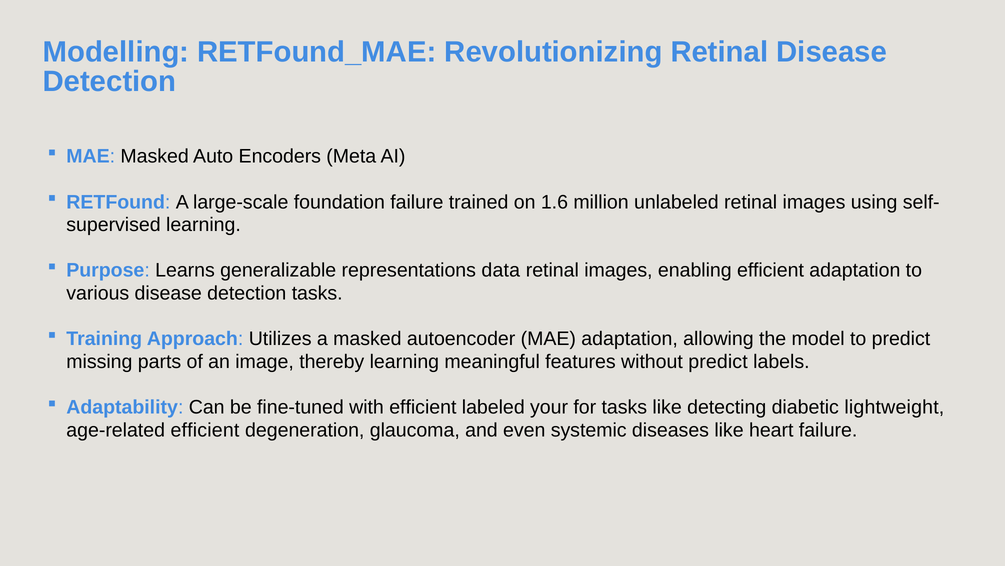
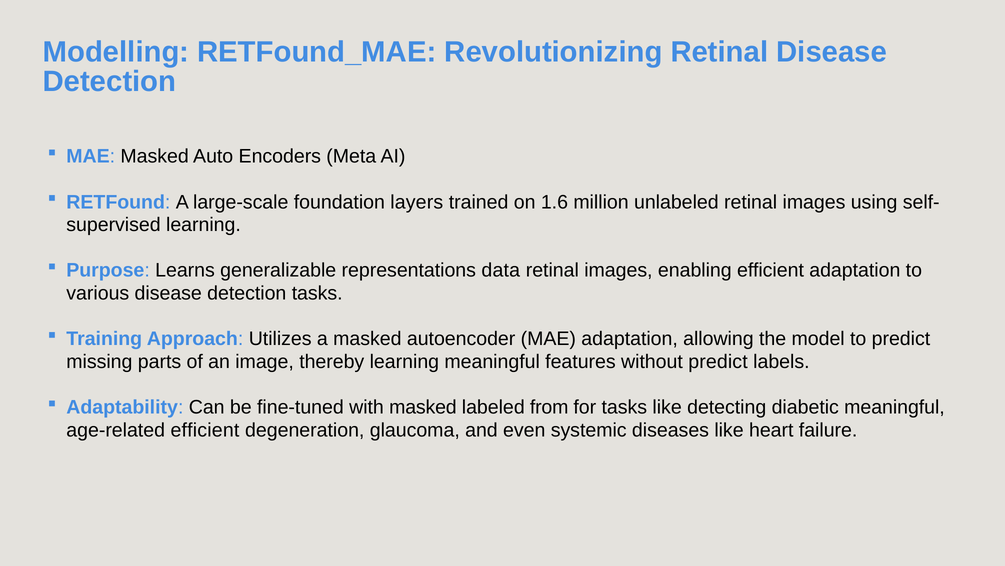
foundation failure: failure -> layers (417, 202)
with efficient: efficient -> masked (423, 407)
your: your -> from (549, 407)
diabetic lightweight: lightweight -> meaningful (894, 407)
